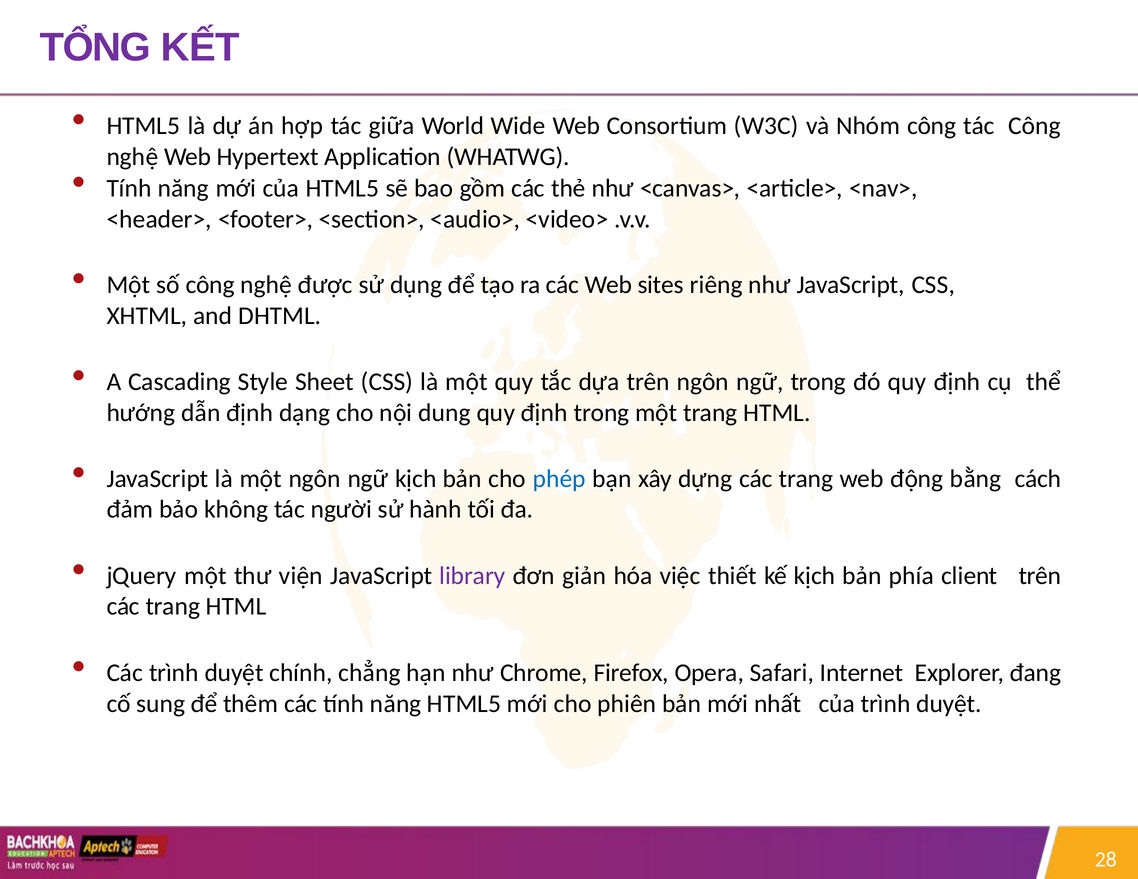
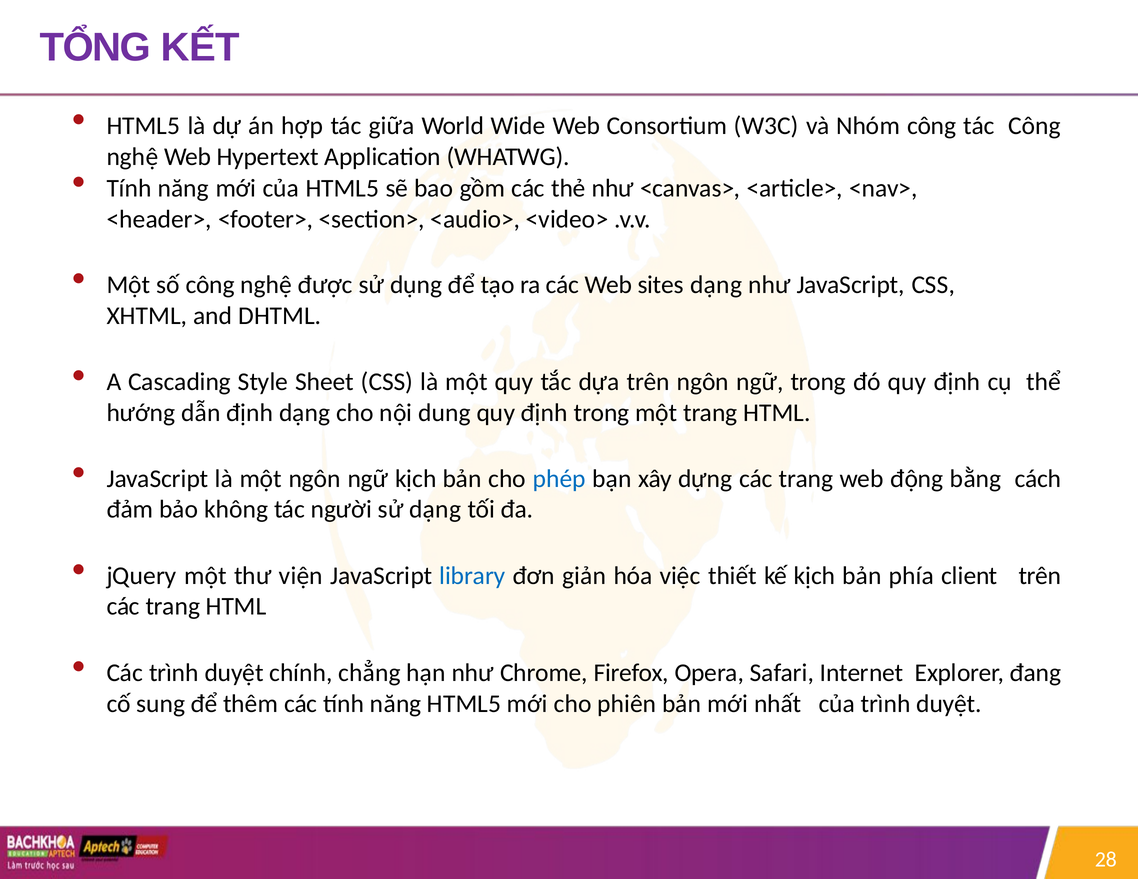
sites riêng: riêng -> dạng (716, 285)
sử hành: hành -> dạng (435, 510)
library colour: purple -> blue (472, 576)
